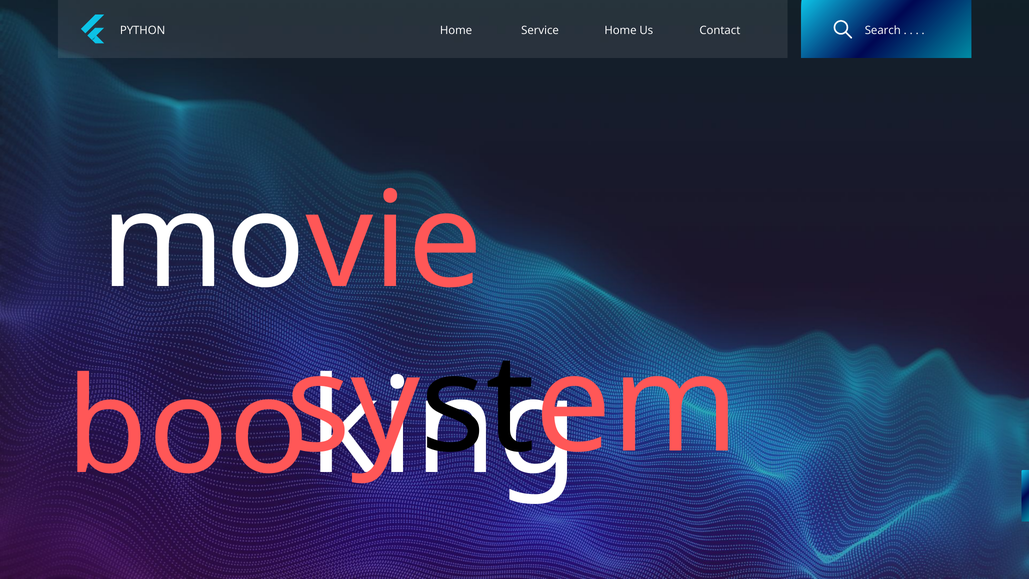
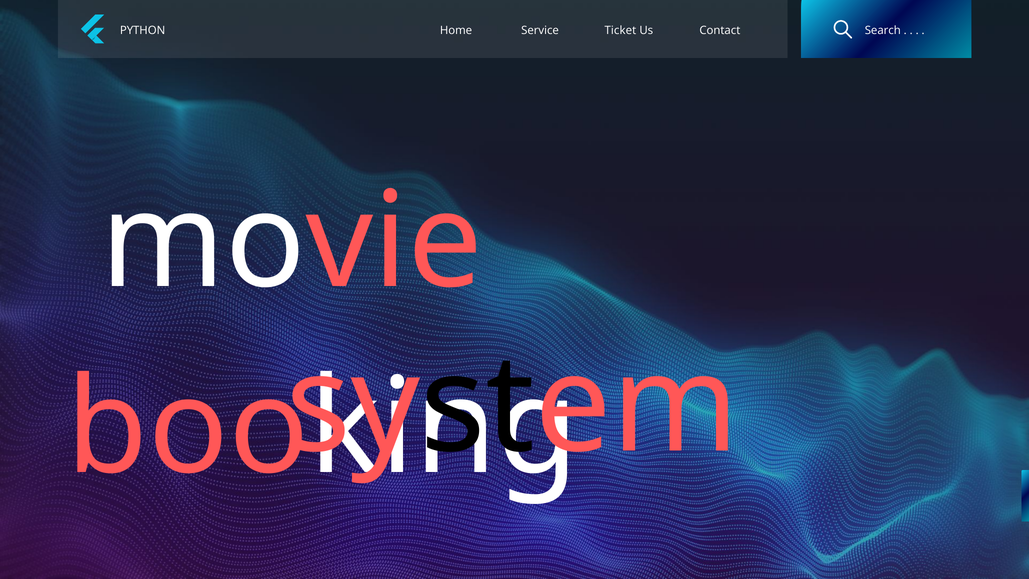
Home: Home -> Ticket (620, 31)
